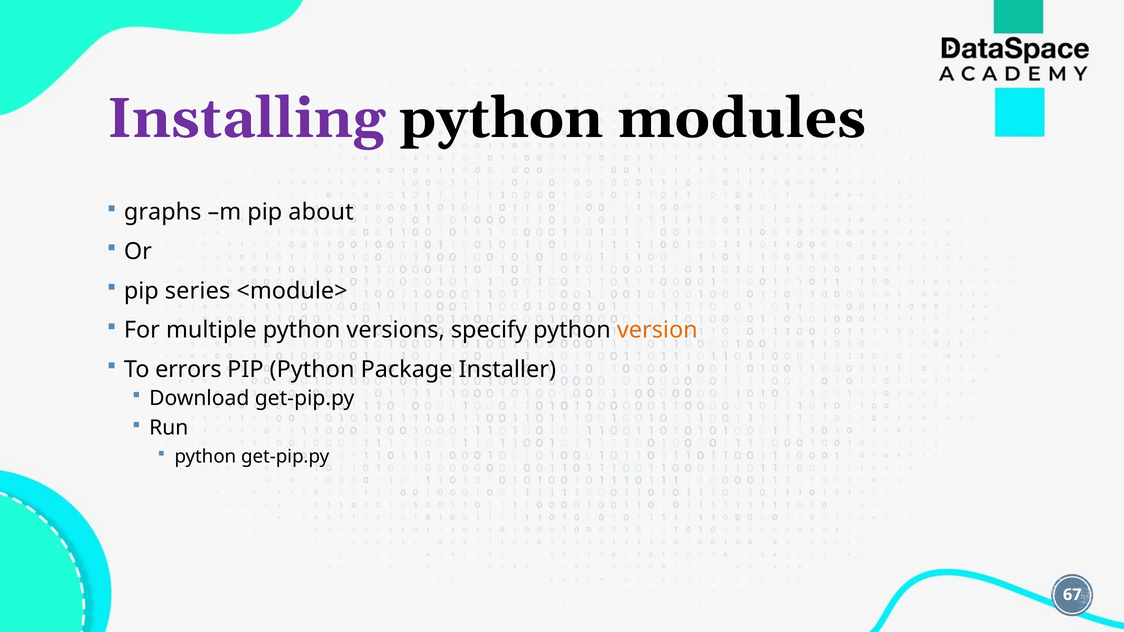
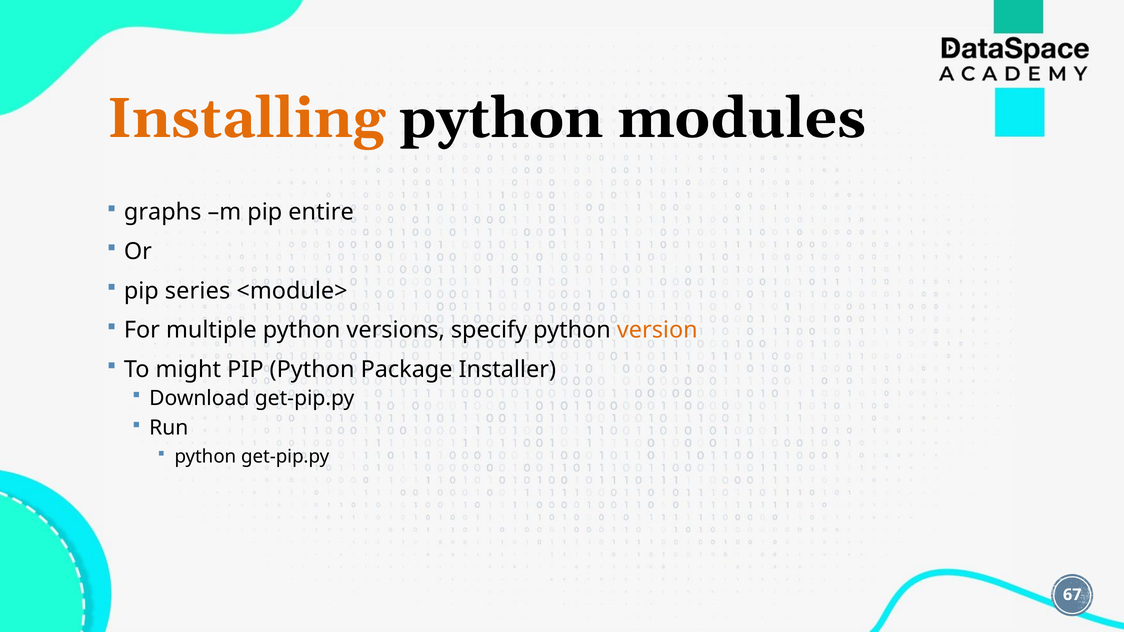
Installing colour: purple -> orange (246, 118)
about: about -> entire (321, 212)
errors: errors -> might (188, 370)
